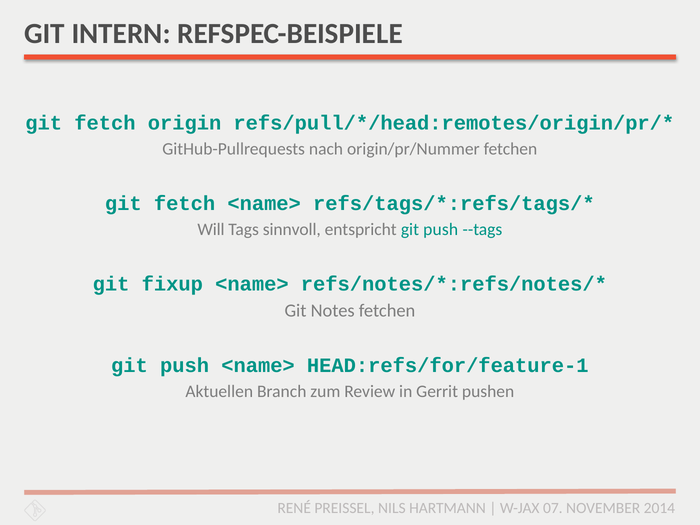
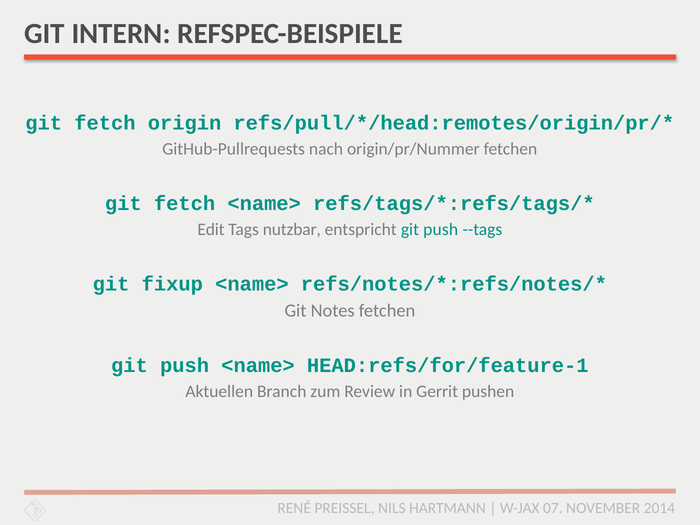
Will: Will -> Edit (211, 229)
sinnvoll: sinnvoll -> nutzbar (292, 229)
